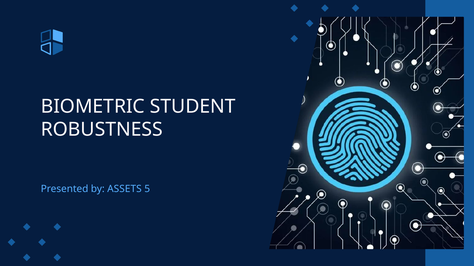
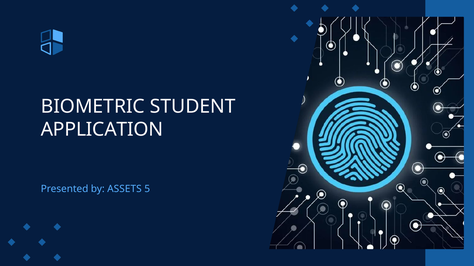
ROBUSTNESS: ROBUSTNESS -> APPLICATION (102, 130)
